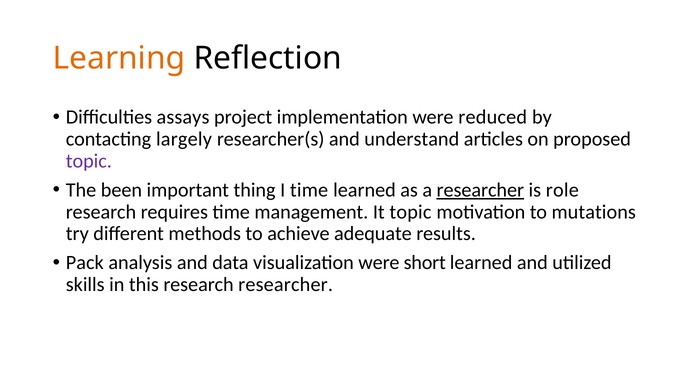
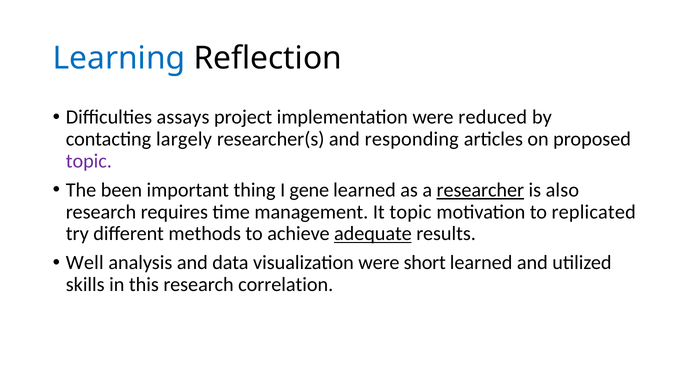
Learning colour: orange -> blue (119, 58)
understand: understand -> responding (412, 139)
I time: time -> gene (309, 190)
role: role -> also (562, 190)
mutations: mutations -> replicated (594, 212)
adequate underline: none -> present (373, 234)
Pack: Pack -> Well (85, 263)
research researcher: researcher -> correlation (286, 284)
